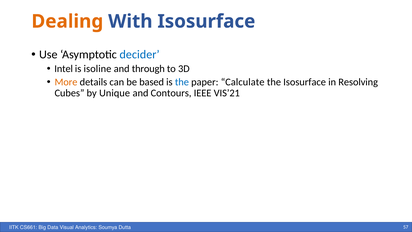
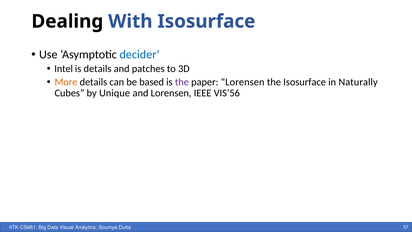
Dealing colour: orange -> black (67, 21)
is isoline: isoline -> details (98, 69)
through: through -> patches (148, 69)
the colour: blue -> purple (182, 82)
paper Calculate: Calculate -> Lorensen (243, 82)
Resolving: Resolving -> Naturally (358, 82)
and Contours: Contours -> Lorensen (171, 93)
VIS’21: VIS’21 -> VIS’56 (227, 93)
